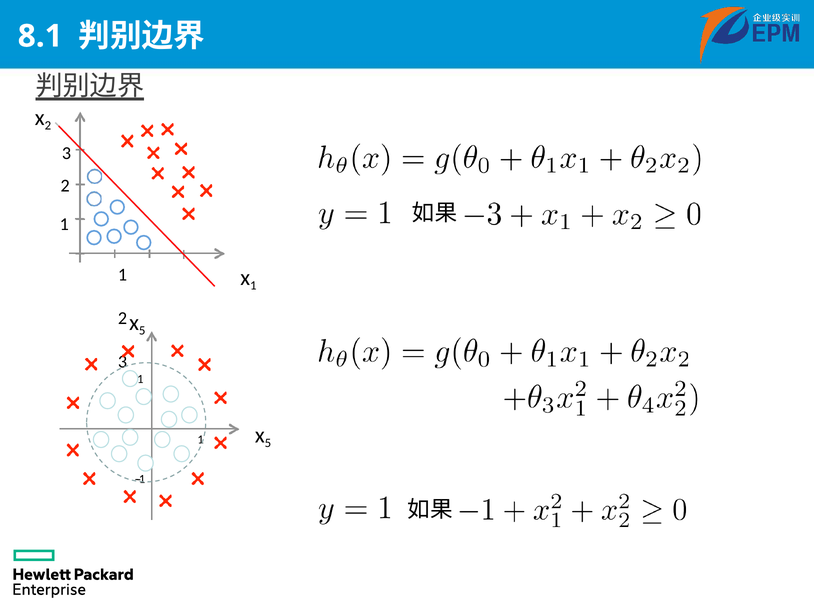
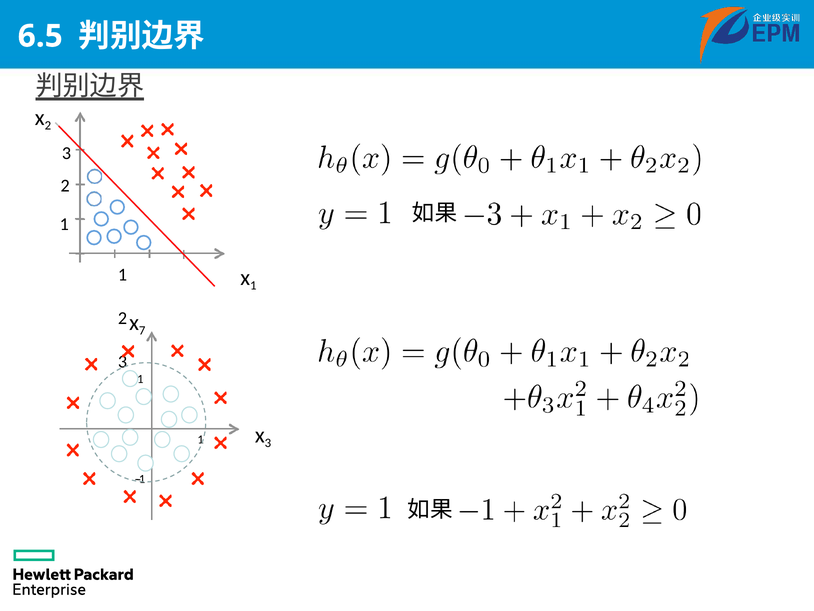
8.1: 8.1 -> 6.5 (40, 36)
5: 5 -> 7 (142, 330)
5: 5 -> 3 (268, 443)
